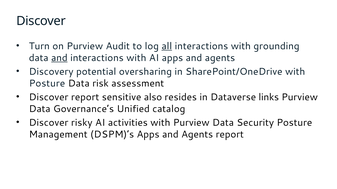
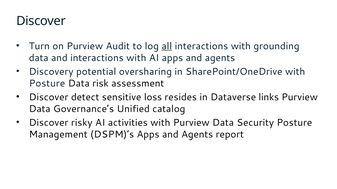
and underline: present -> none (59, 58)
Discover report: report -> detect (85, 97)
also: also -> loss (153, 97)
